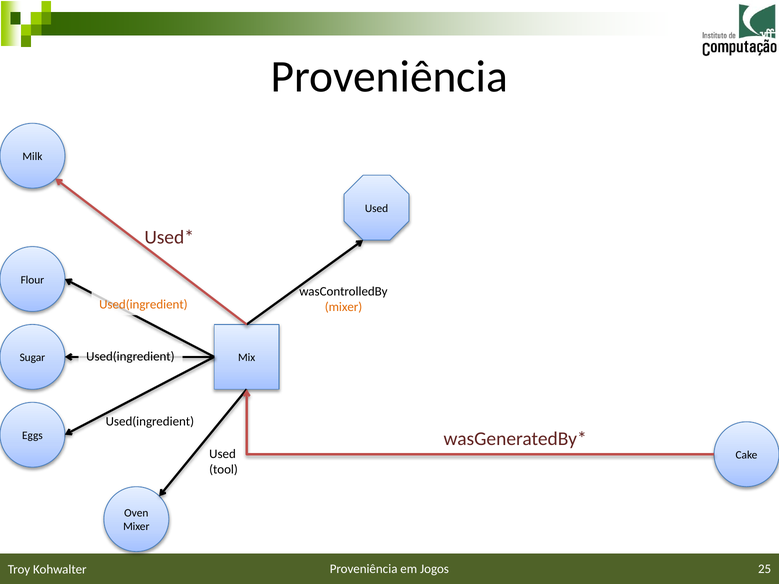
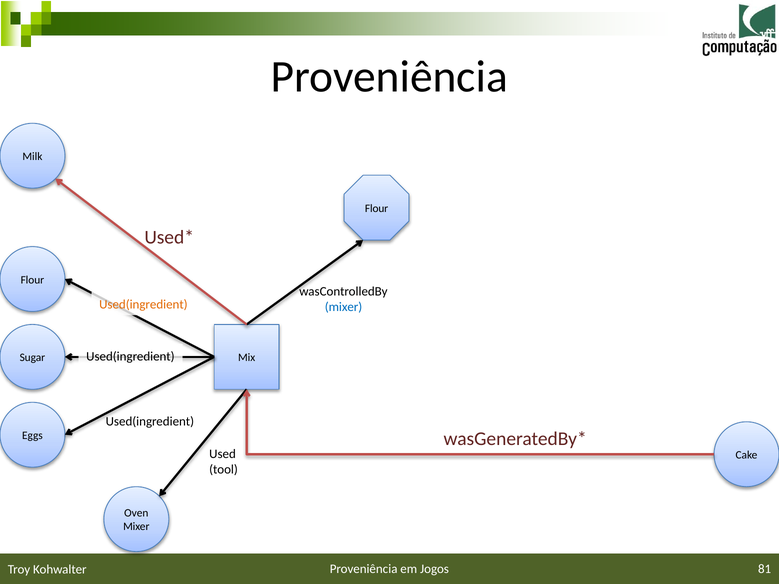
Used: Used -> Flour (377, 209)
mixer colour: orange -> blue (344, 307)
25: 25 -> 81 (765, 569)
